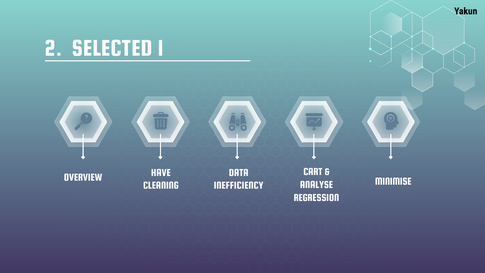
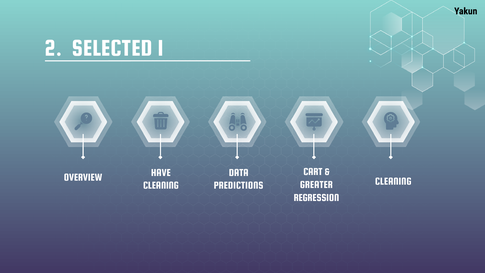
MINIMISE: MINIMISE -> CLEANING (393, 181)
ANALYSE: ANALYSE -> GREATER (316, 184)
INEFFICIENCY: INEFFICIENCY -> PREDICTIONS (239, 185)
